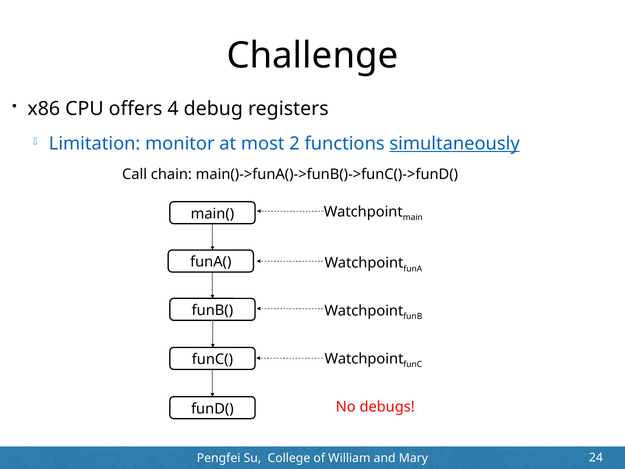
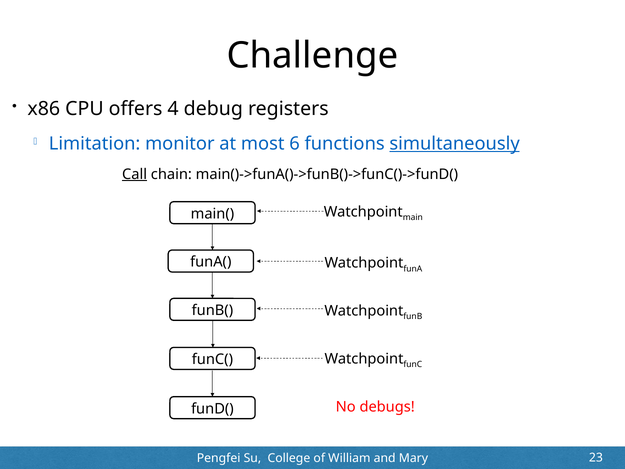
2: 2 -> 6 (295, 144)
Call underline: none -> present (135, 174)
24: 24 -> 23 (596, 458)
